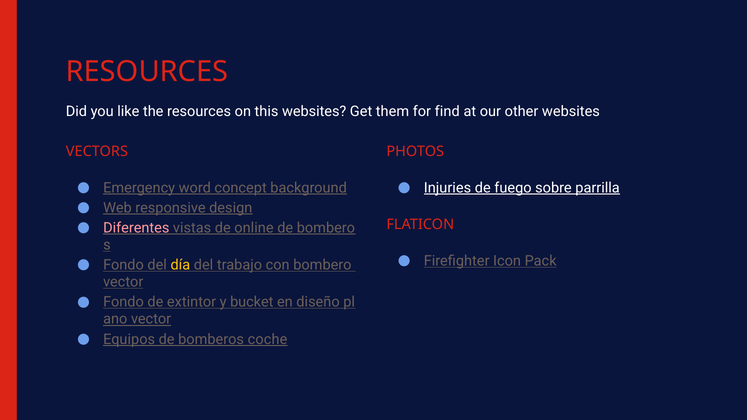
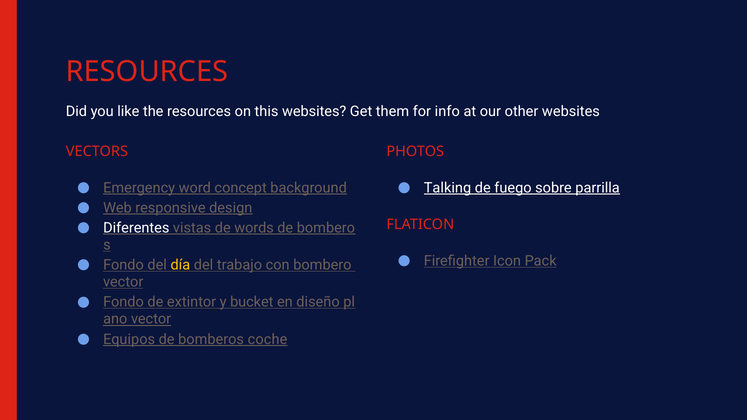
find: find -> info (447, 111)
Injuries: Injuries -> Talking (447, 188)
Diferentes colour: pink -> white (136, 228)
online: online -> words (254, 228)
